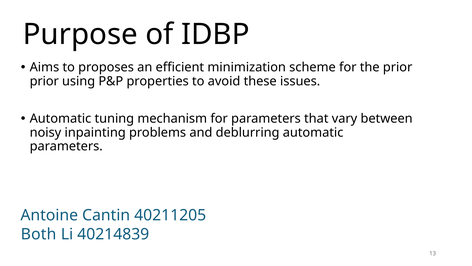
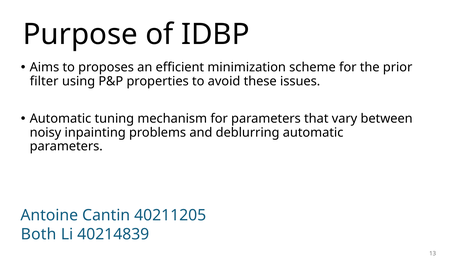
prior: prior -> filter (44, 81)
